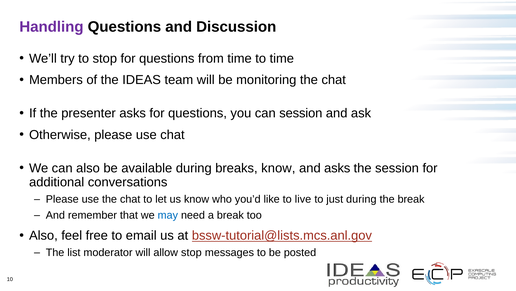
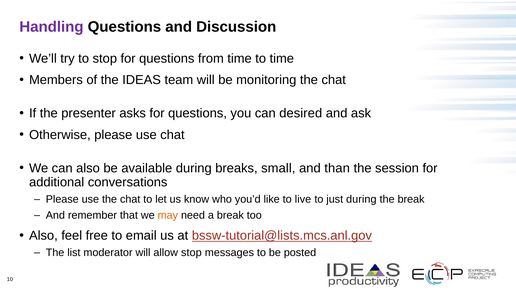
can session: session -> desired (301, 113)
breaks know: know -> small (278, 168)
and asks: asks -> than (337, 168)
may colour: blue -> orange (168, 215)
